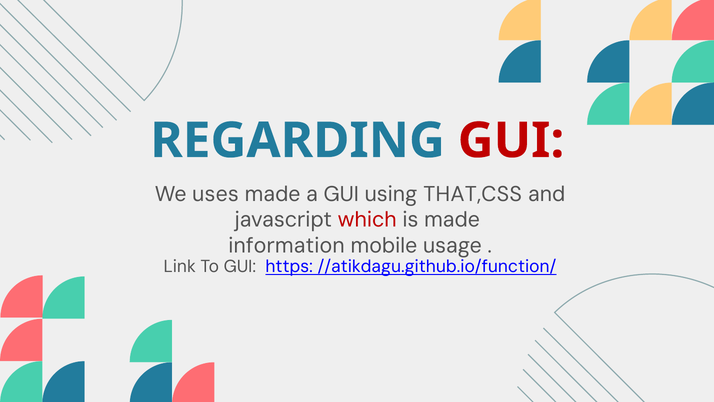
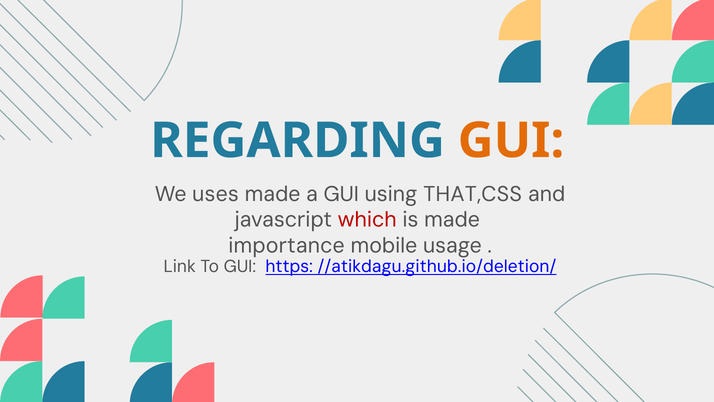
GUI colour: red -> orange (511, 141)
information: information -> importance (287, 245)
//atikdagu.github.io/function/: //atikdagu.github.io/function/ -> //atikdagu.github.io/deletion/ (437, 266)
